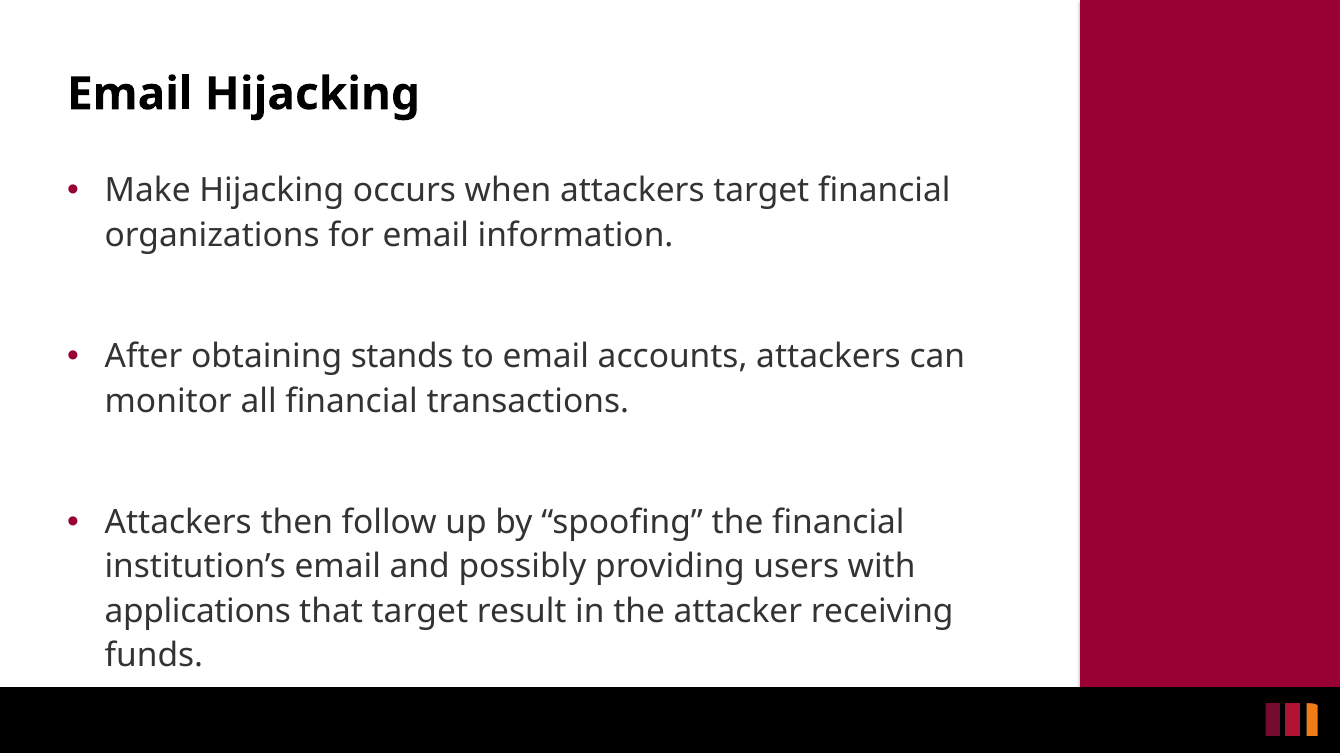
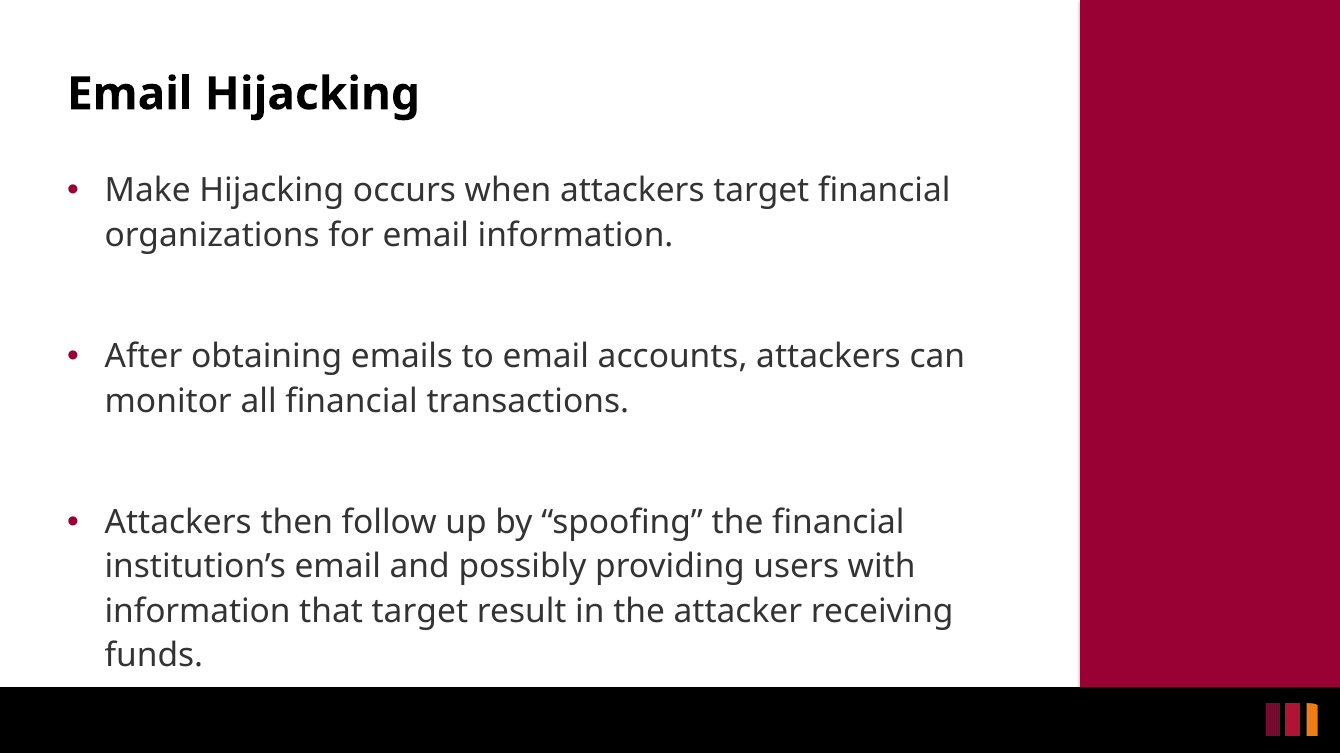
stands: stands -> emails (402, 357)
applications: applications -> information (198, 612)
